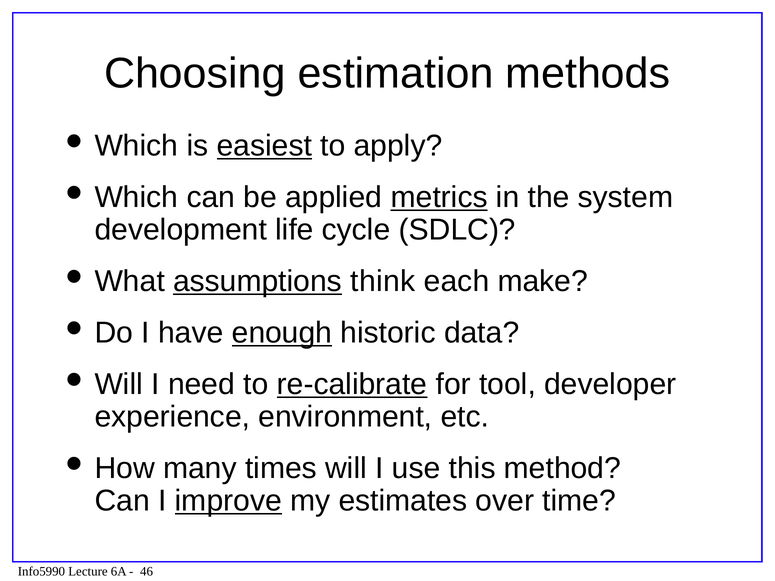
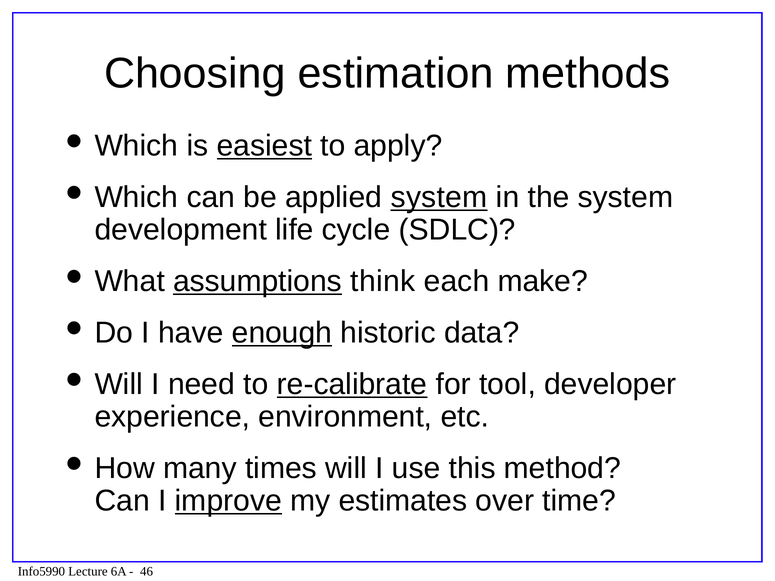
applied metrics: metrics -> system (439, 197)
